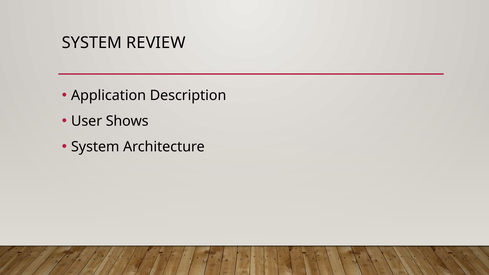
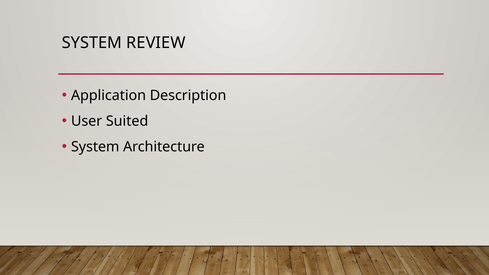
Shows: Shows -> Suited (127, 121)
